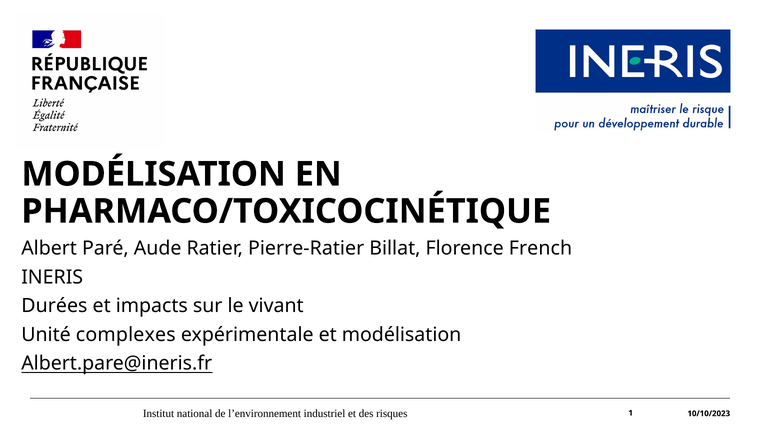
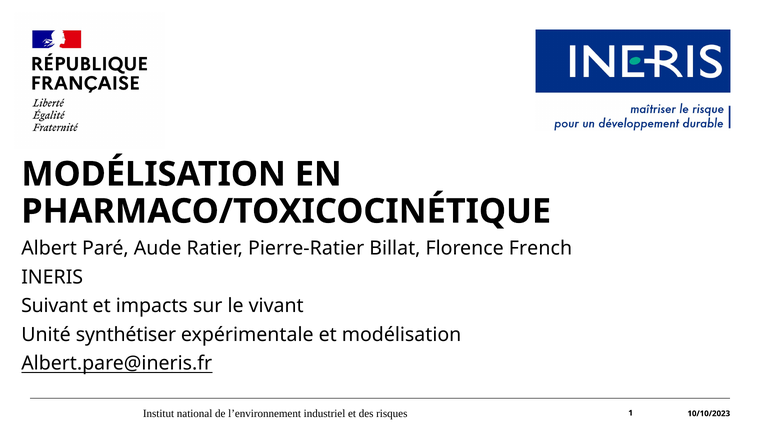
Durées: Durées -> Suivant (55, 306)
complexes: complexes -> synthétiser (126, 334)
